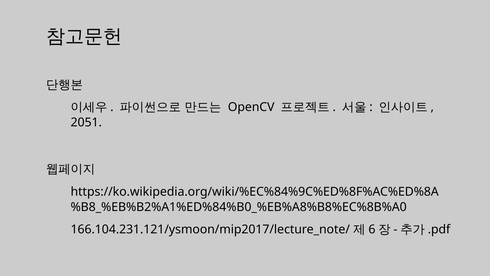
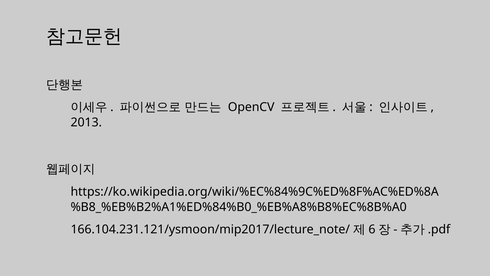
2051: 2051 -> 2013 (86, 122)
